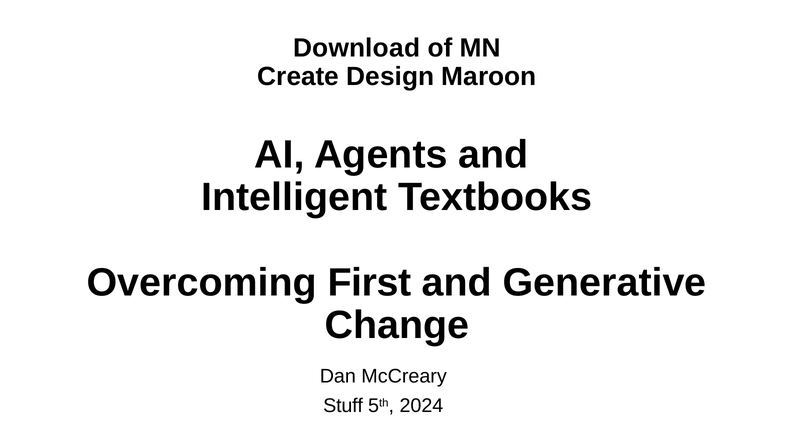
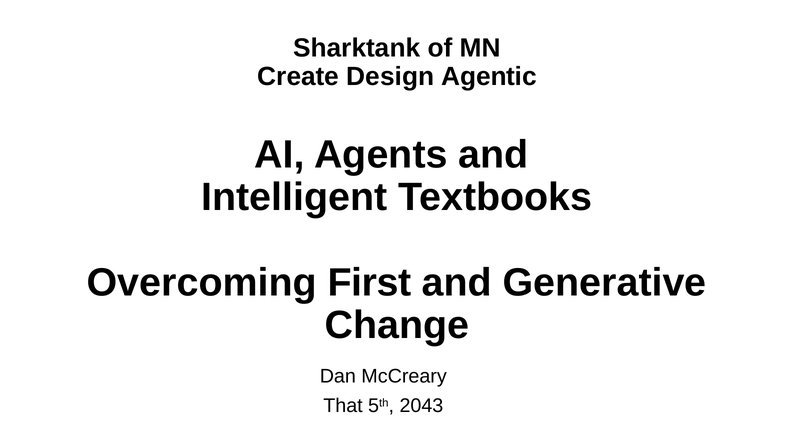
Download: Download -> Sharktank (357, 48)
Maroon: Maroon -> Agentic (489, 77)
Stuff: Stuff -> That (343, 406)
2024: 2024 -> 2043 (421, 406)
